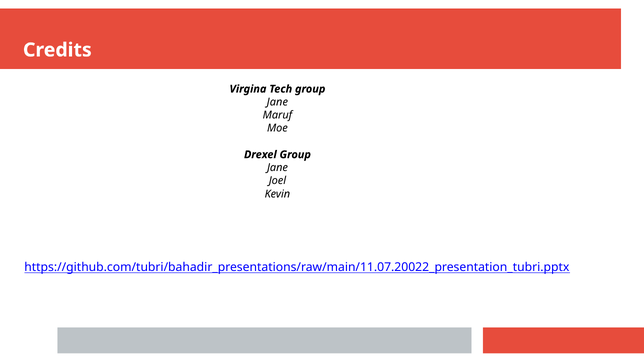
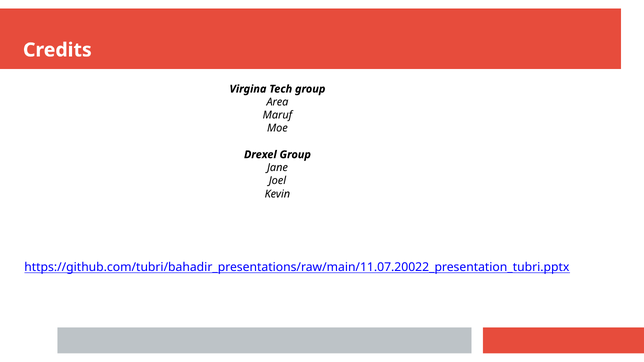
Jane: Jane -> Area (277, 102)
